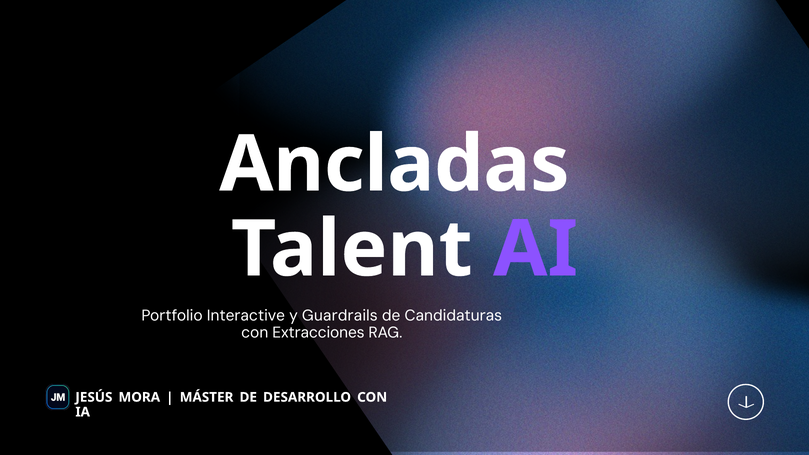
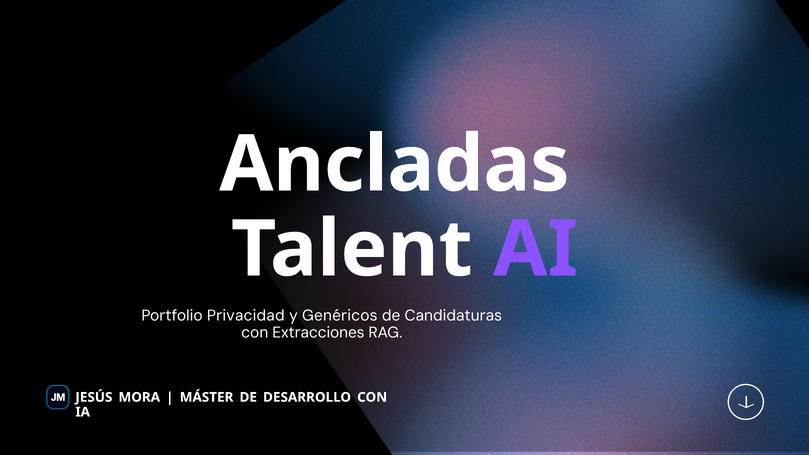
Interactive: Interactive -> Privacidad (246, 316)
Guardrails: Guardrails -> Genéricos (340, 316)
